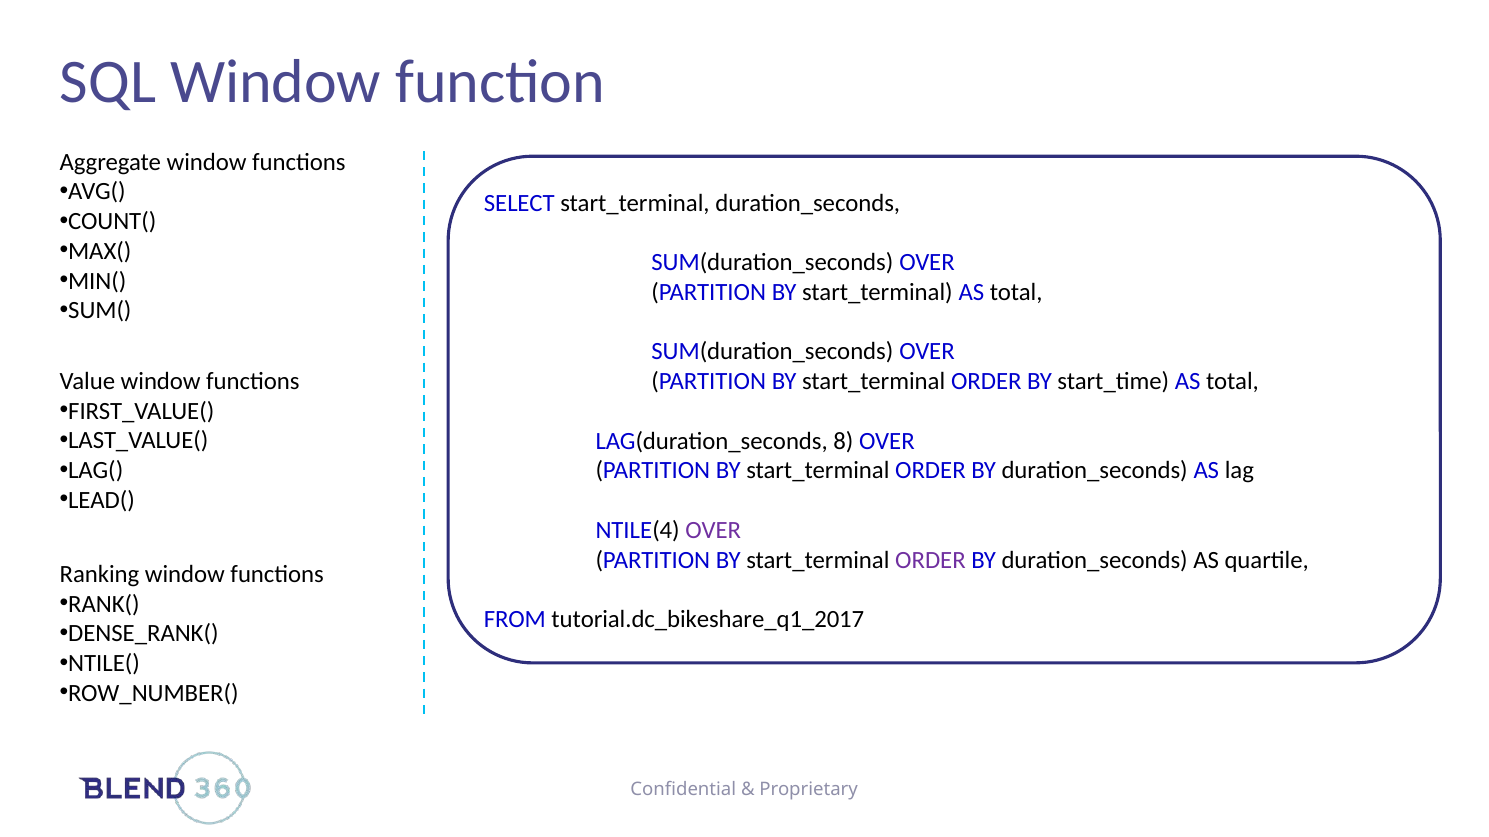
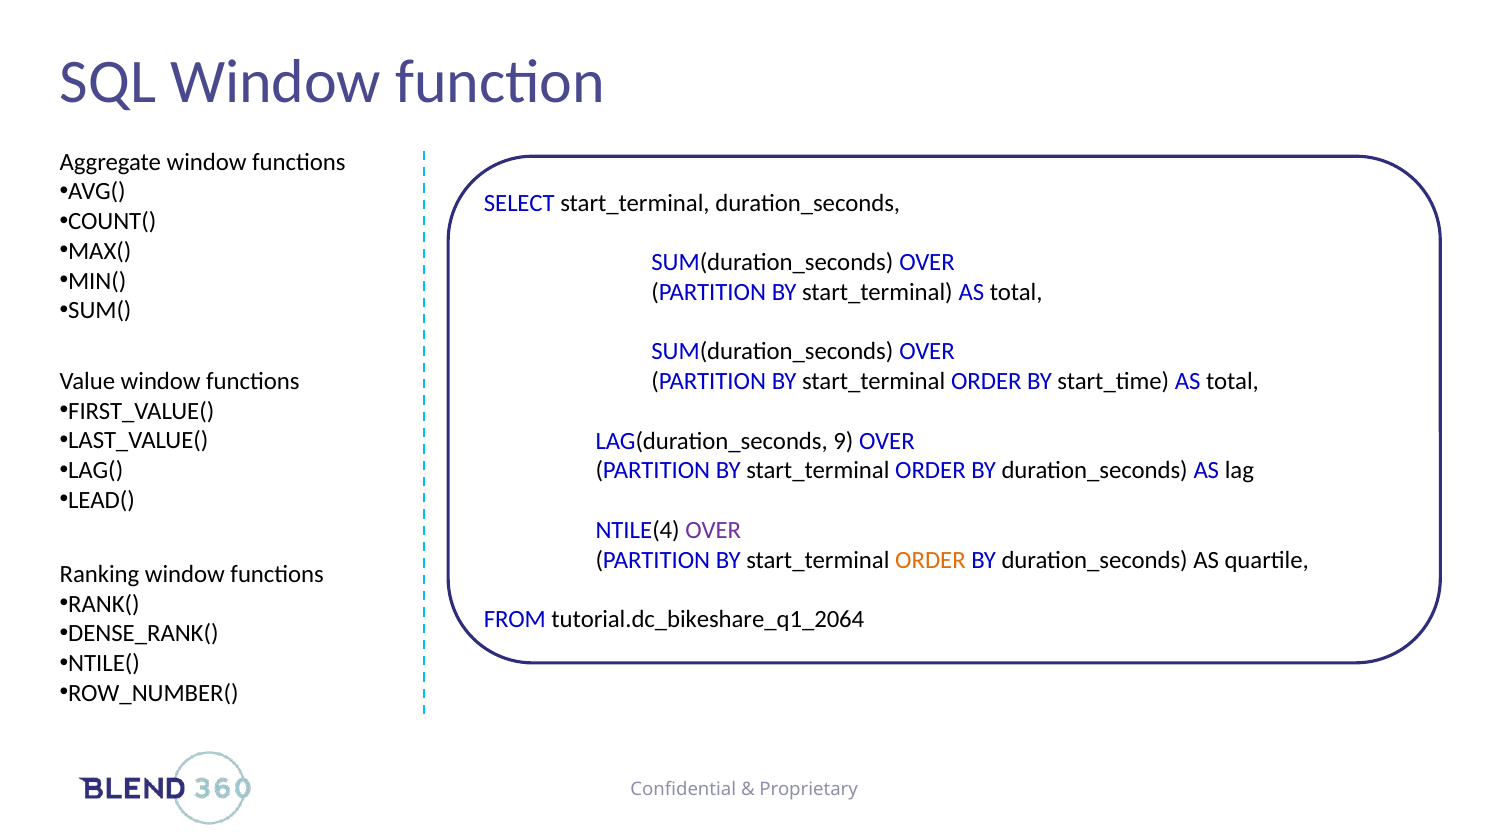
8: 8 -> 9 (843, 441)
ORDER colour: purple -> orange (930, 560)
tutorial.dc_bikeshare_q1_2017: tutorial.dc_bikeshare_q1_2017 -> tutorial.dc_bikeshare_q1_2064 (708, 620)
